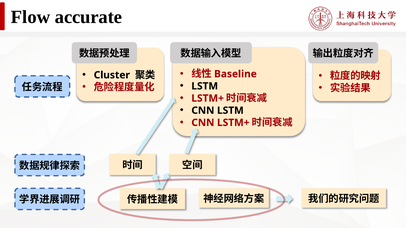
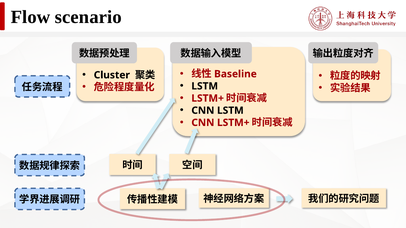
accurate: accurate -> scenario (88, 17)
